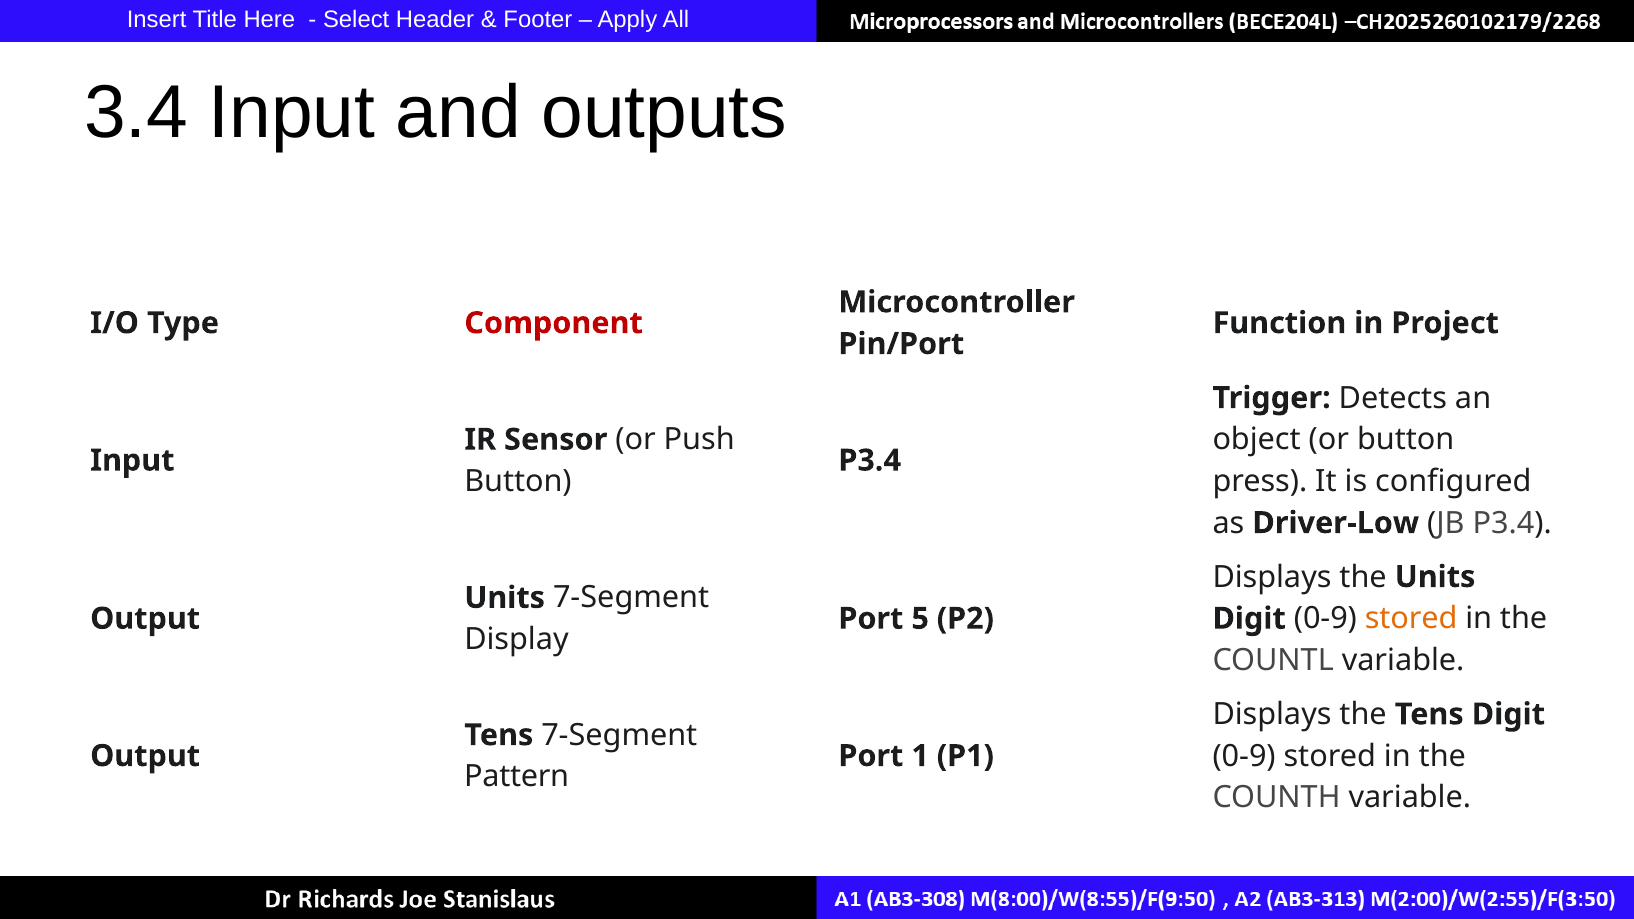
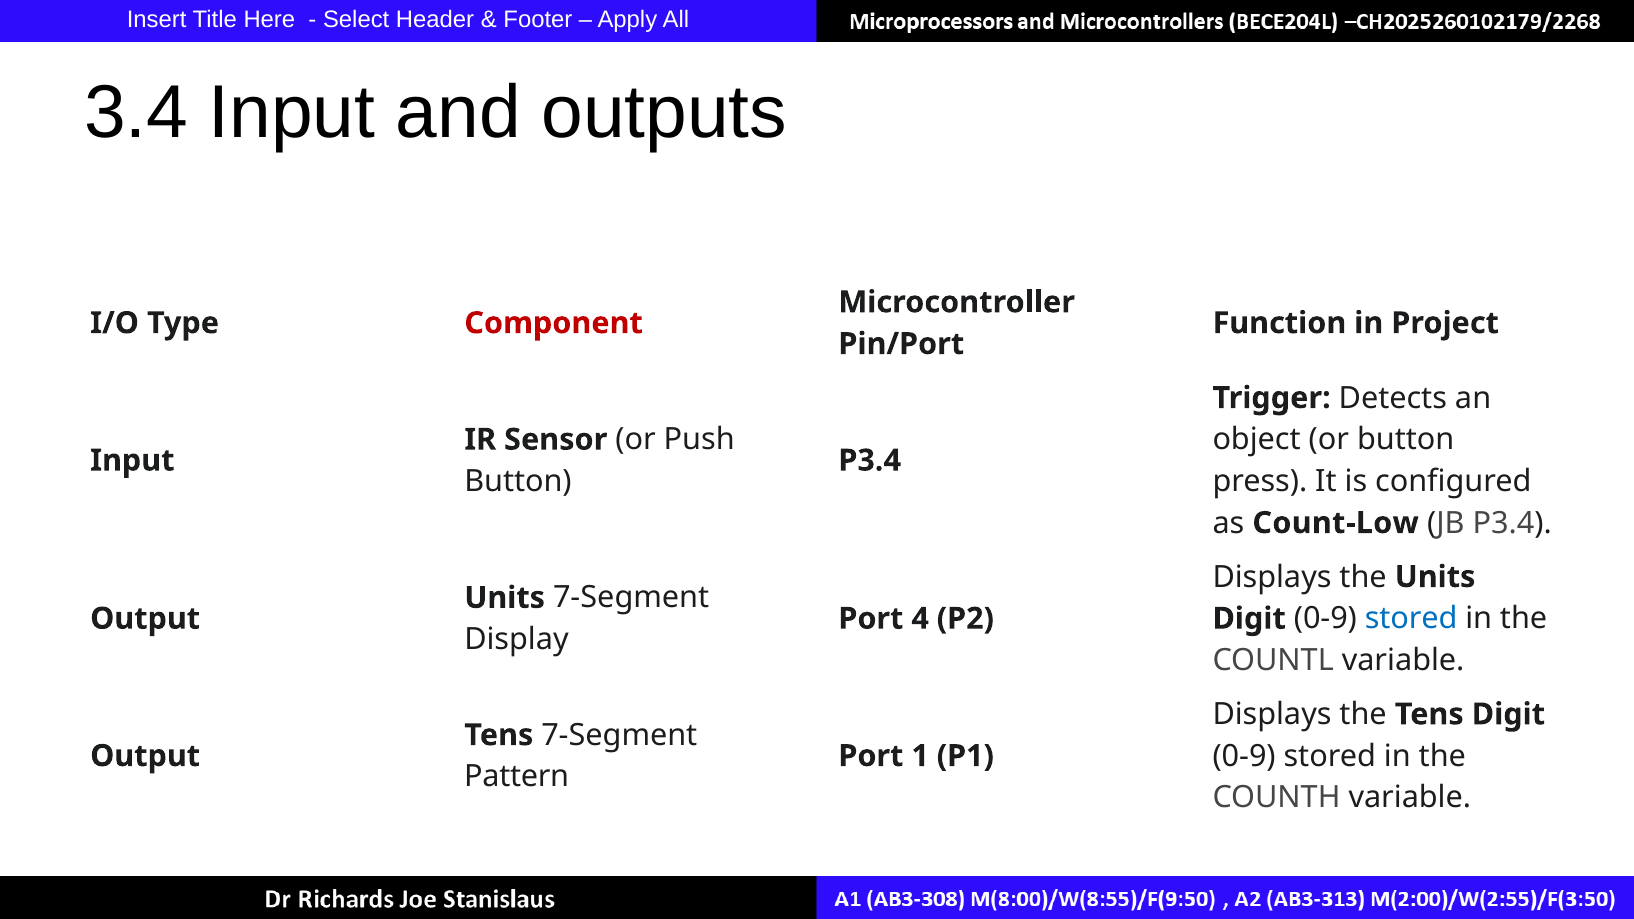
Driver-Low: Driver-Low -> Count-Low (1336, 523)
5: 5 -> 4 (920, 619)
stored colour: orange -> blue (1411, 619)
